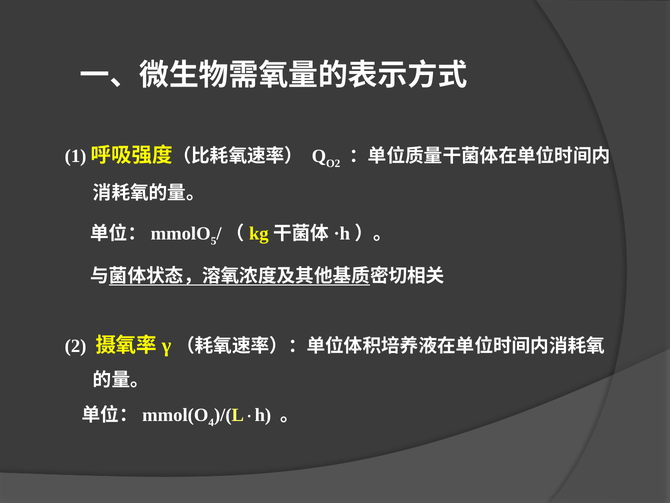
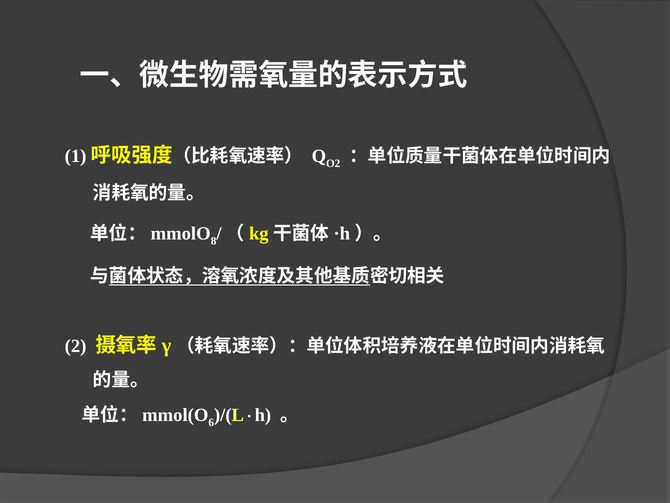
5: 5 -> 8 (214, 241)
4: 4 -> 6 (211, 422)
